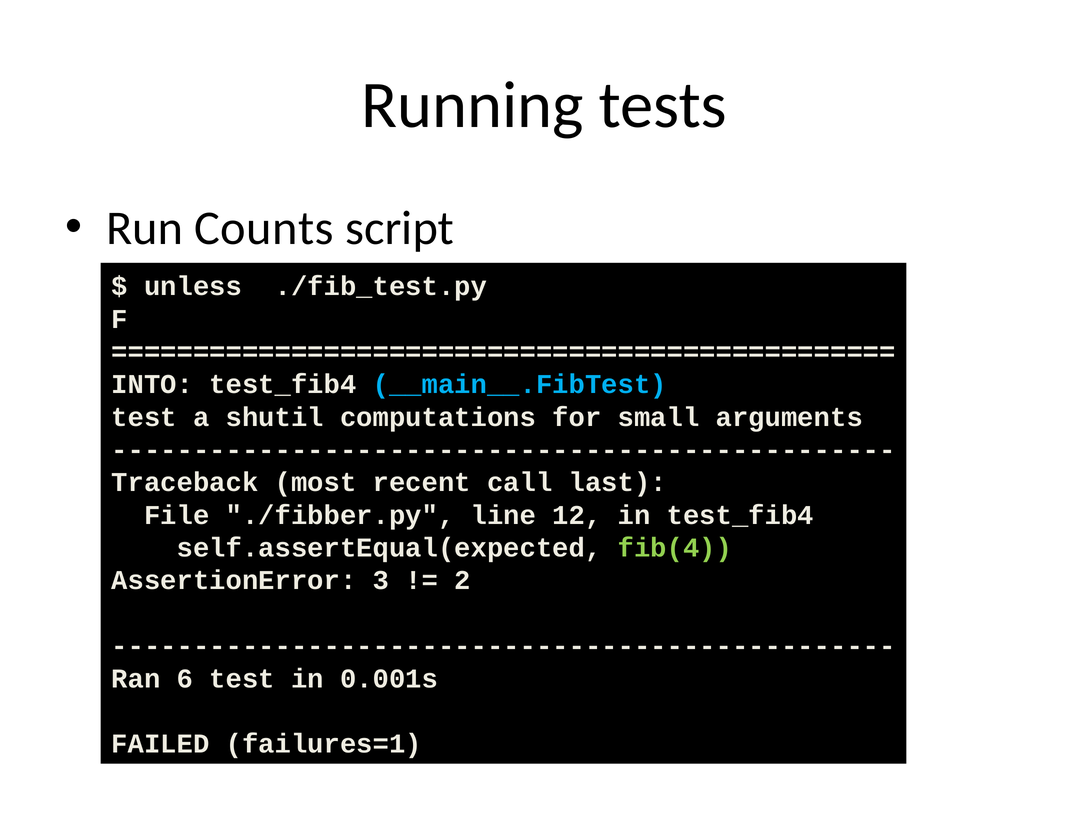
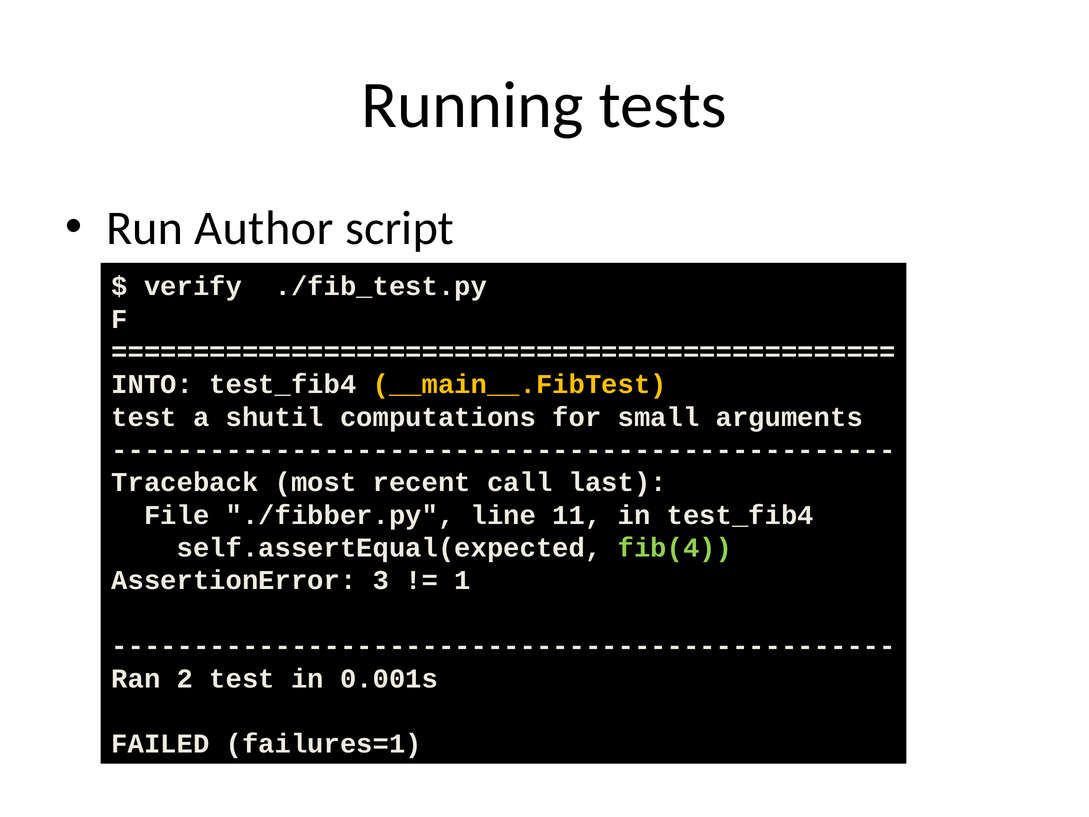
Counts: Counts -> Author (264, 228)
unless: unless -> verify (193, 286)
__main__.FibTest colour: light blue -> yellow (520, 384)
12: 12 -> 11 (577, 515)
2: 2 -> 1 (463, 580)
6: 6 -> 2 (185, 678)
